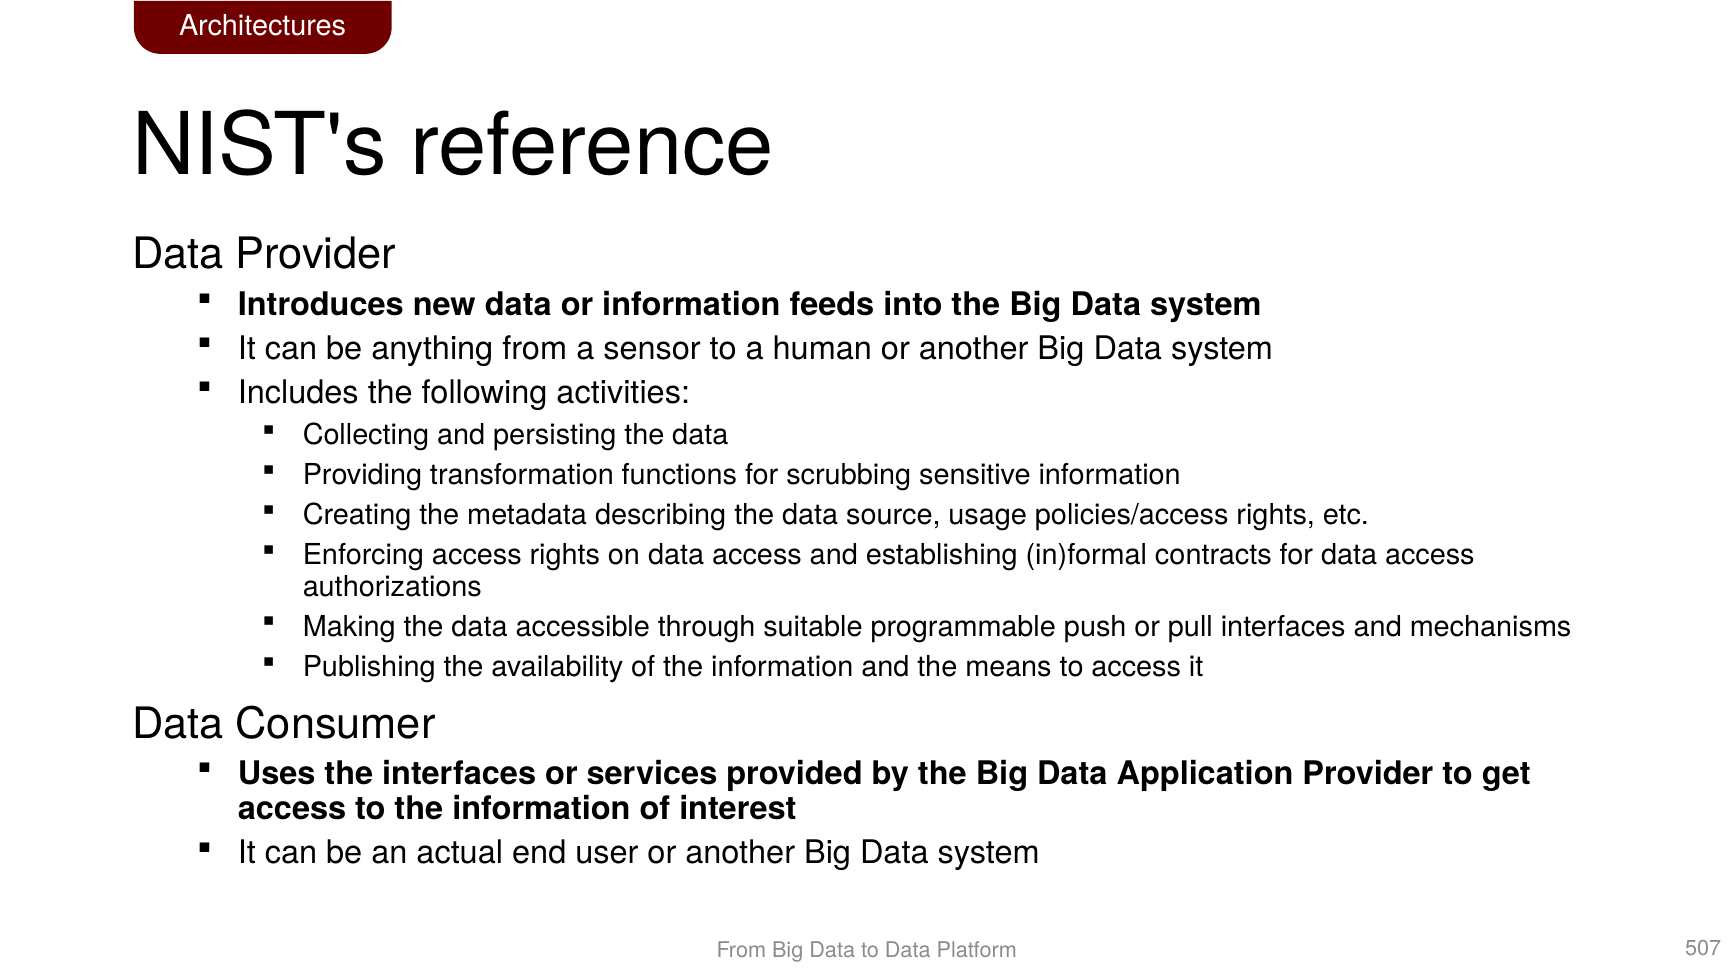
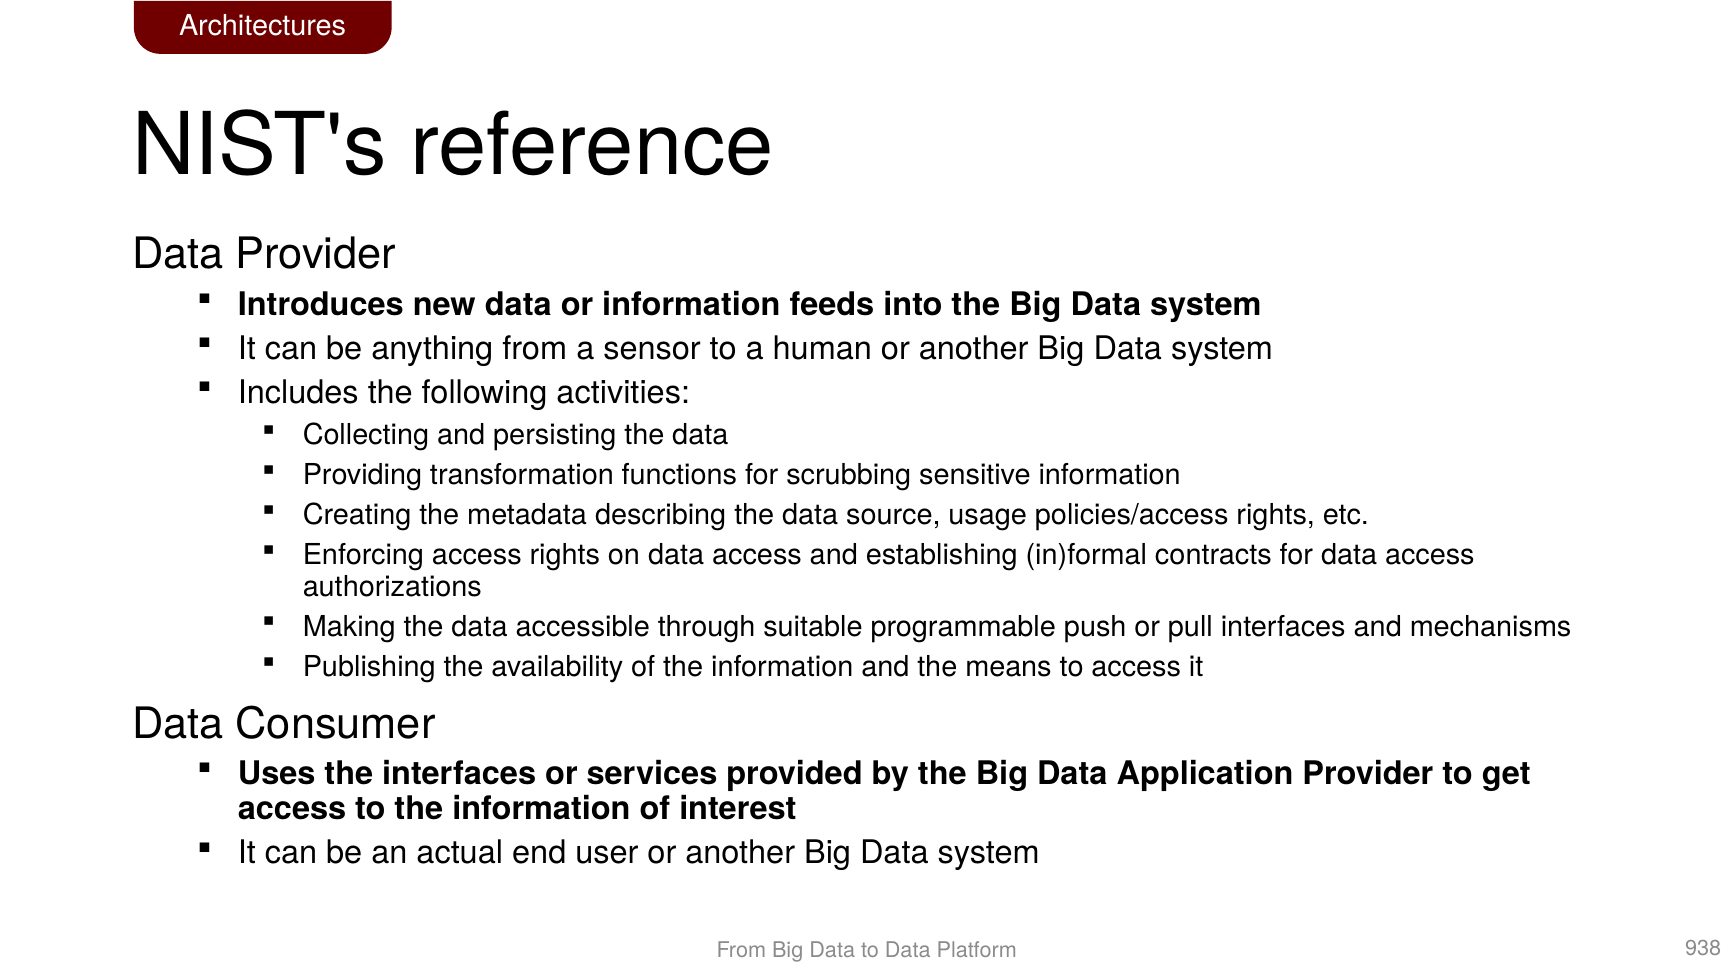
507: 507 -> 938 (1703, 948)
